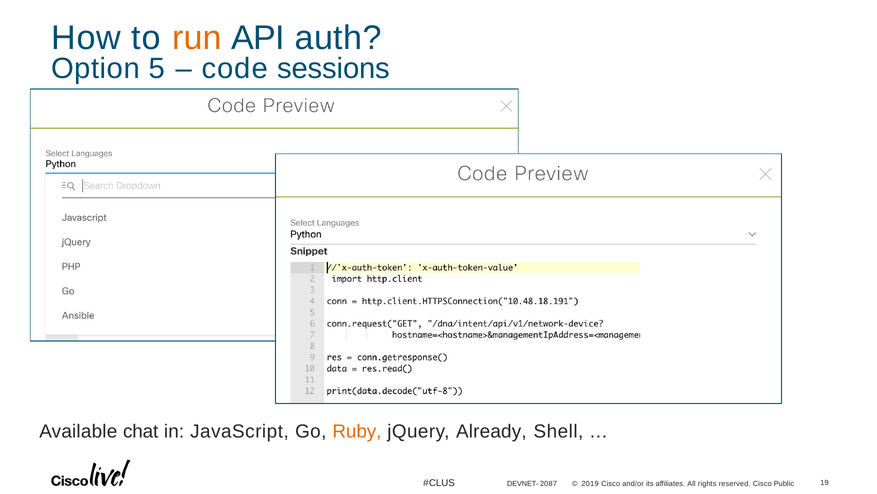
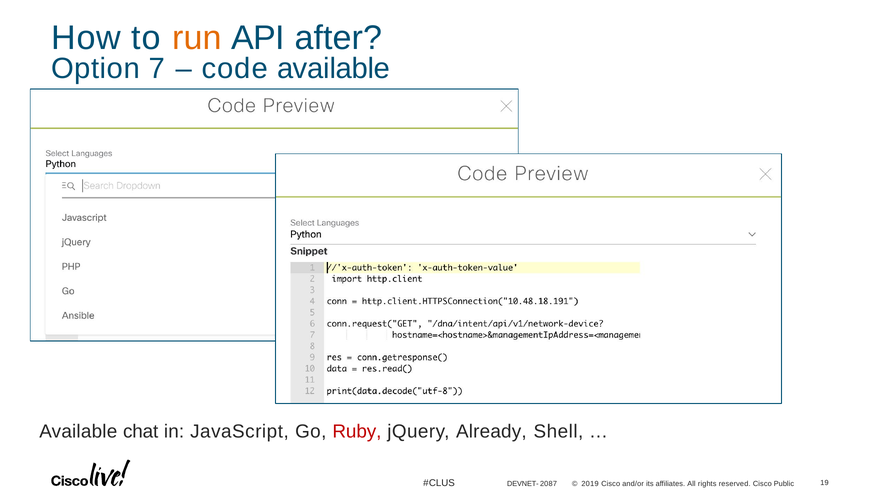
auth: auth -> after (338, 38)
5: 5 -> 7 (157, 69)
code sessions: sessions -> available (334, 69)
Ruby colour: orange -> red (357, 431)
